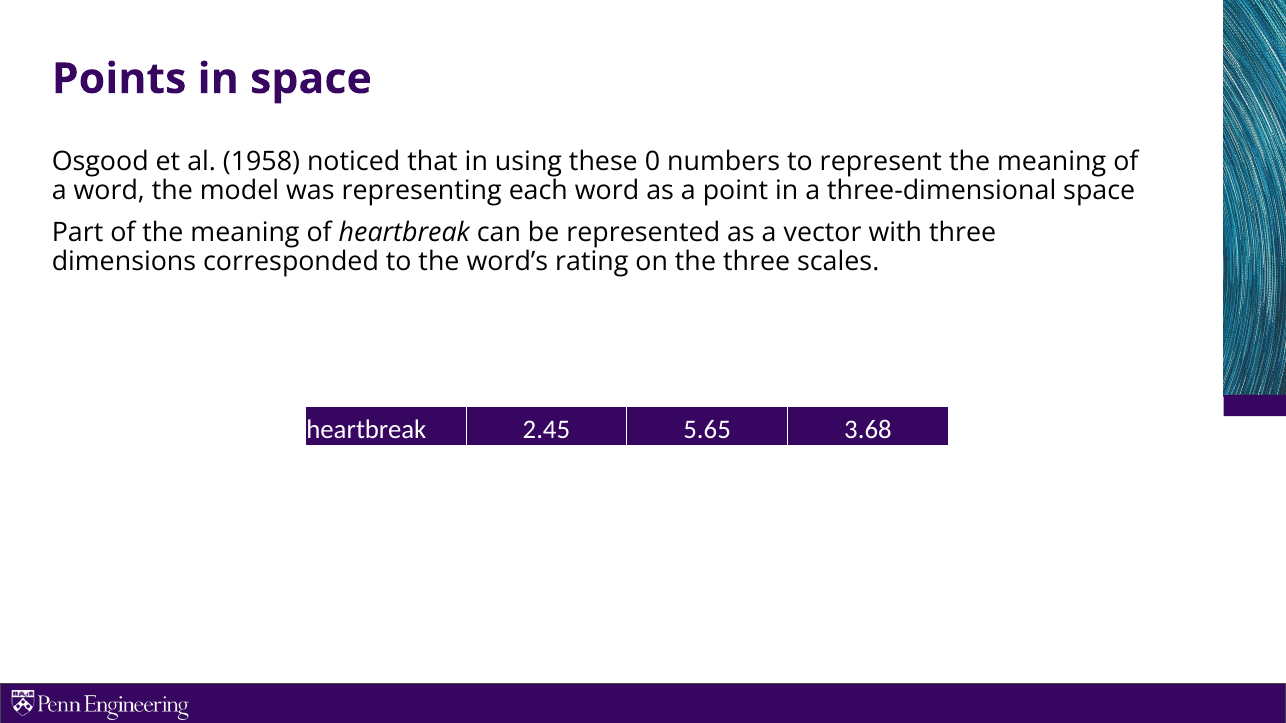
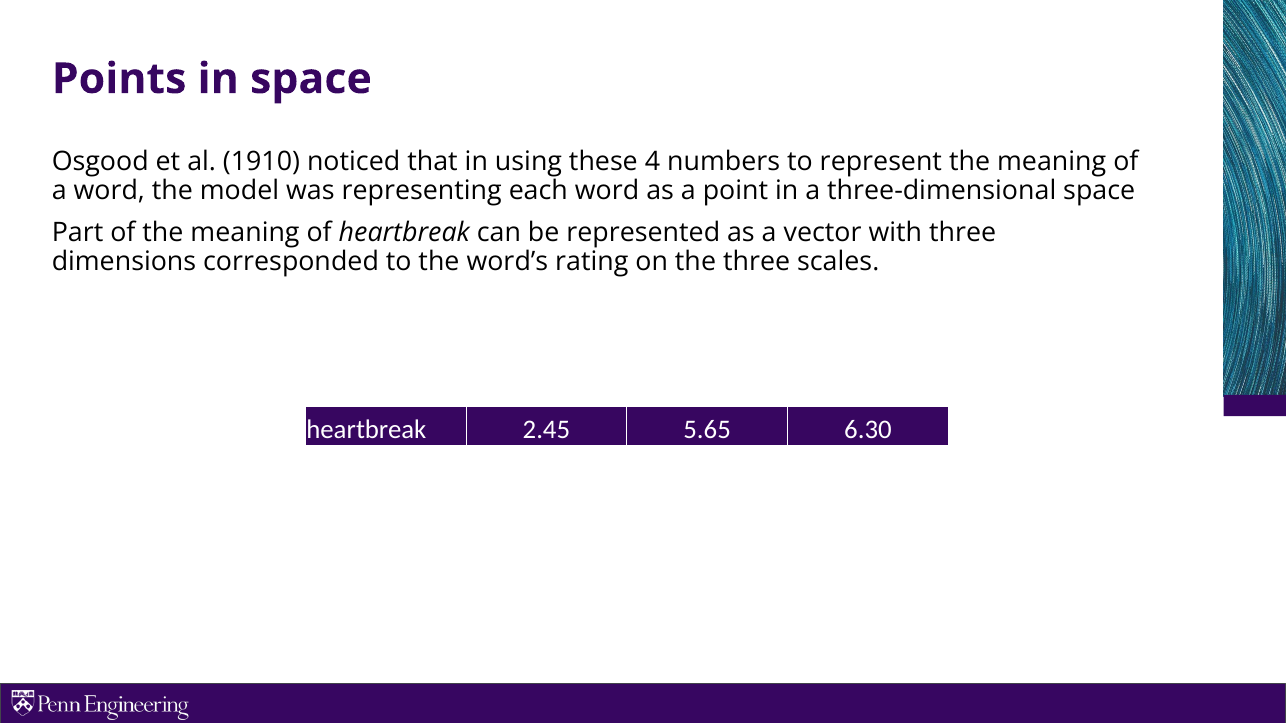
1958: 1958 -> 1910 (261, 161)
0: 0 -> 4 (652, 161)
3.68: 3.68 -> 6.30 (868, 430)
